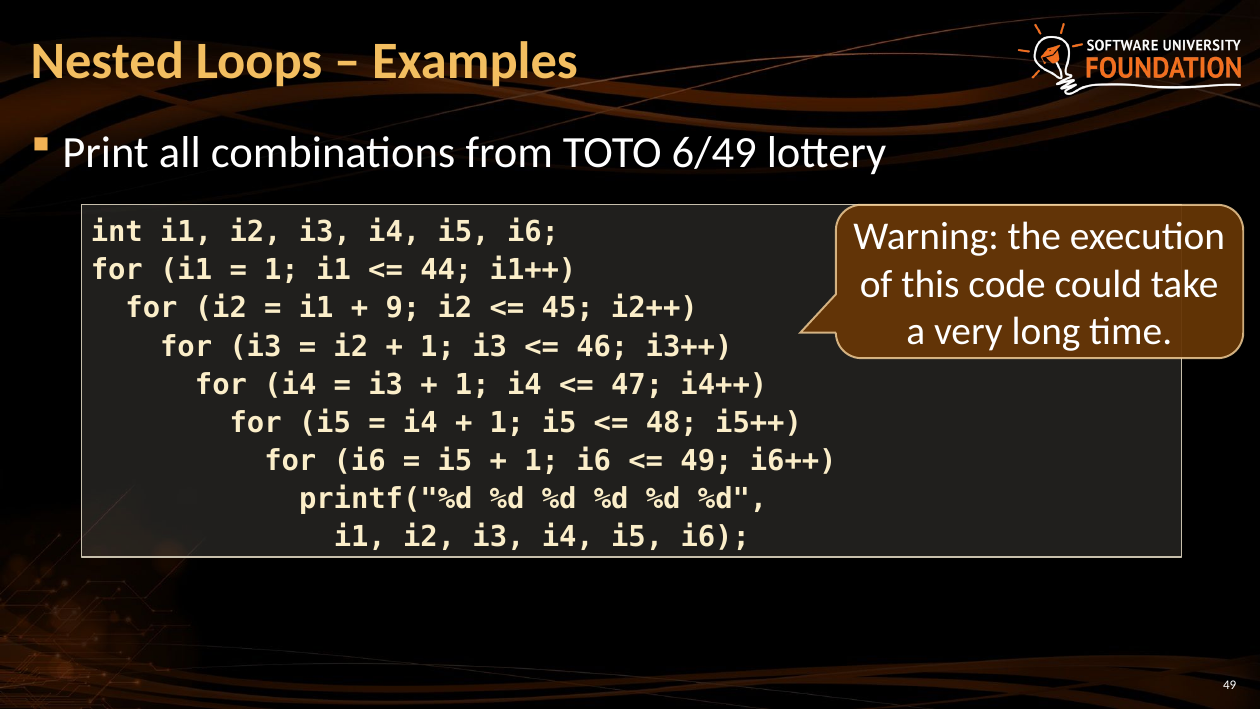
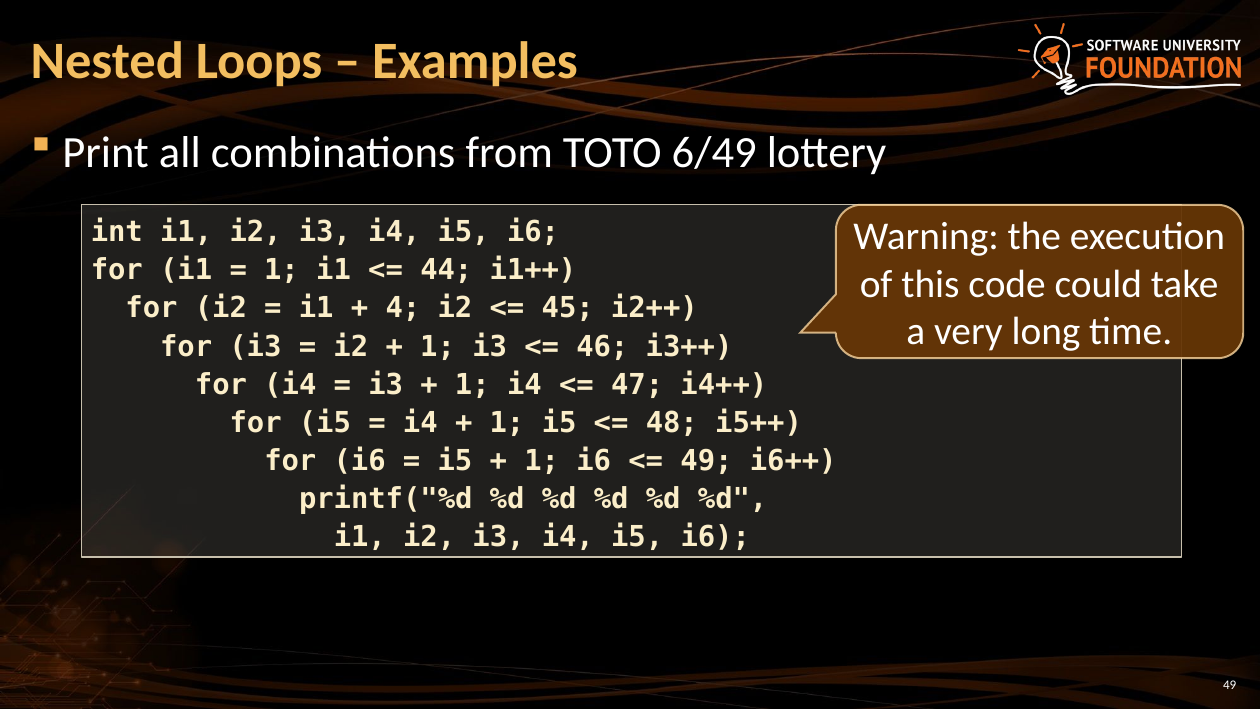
9: 9 -> 4 (403, 308)
